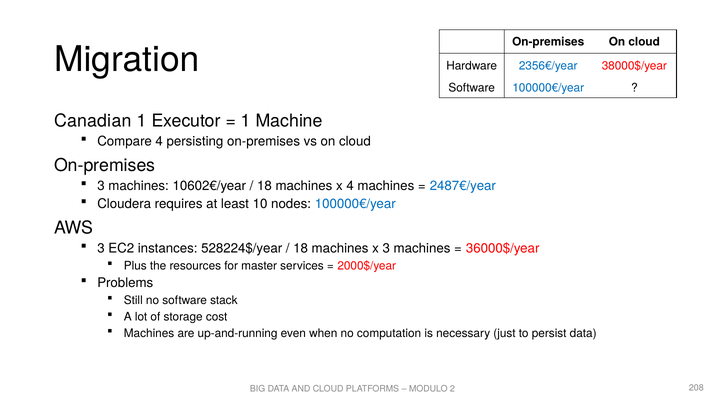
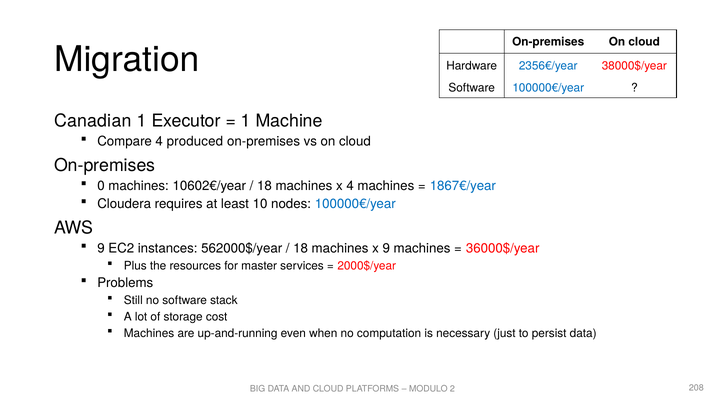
persisting: persisting -> produced (195, 141)
3: 3 -> 0 (101, 186)
2487€/year: 2487€/year -> 1867€/year (463, 186)
3: 3 -> 9 (101, 248)
528224$/year: 528224$/year -> 562000$/year (242, 248)
x 3: 3 -> 9 (386, 248)
